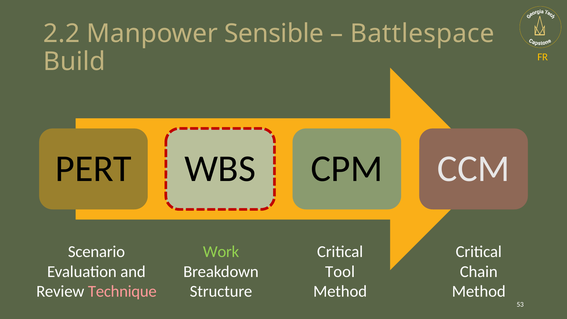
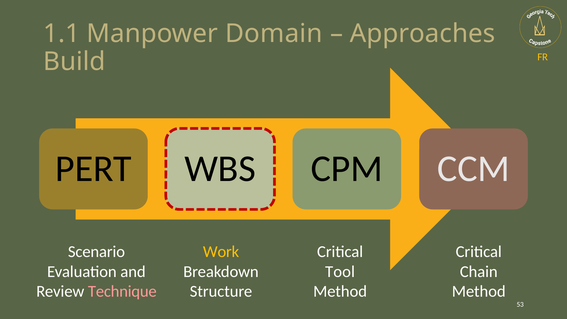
2.2: 2.2 -> 1.1 (62, 34)
Sensible: Sensible -> Domain (274, 34)
Battlespace: Battlespace -> Approaches (423, 34)
Work colour: light green -> yellow (221, 252)
